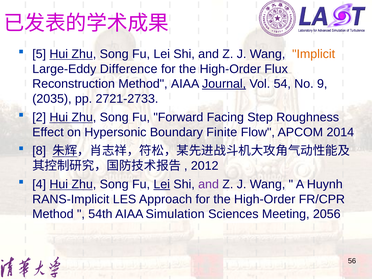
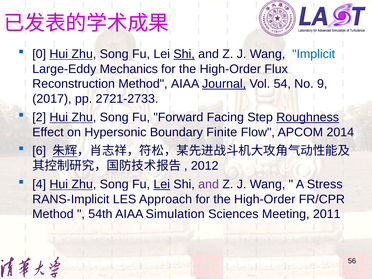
5: 5 -> 0 (39, 54)
Shi underline: none -> present (184, 54)
Implicit colour: orange -> blue (314, 54)
Difference: Difference -> Mechanics (129, 69)
2035: 2035 -> 2017 (52, 99)
Roughness underline: none -> present (308, 117)
8: 8 -> 6 (39, 151)
Huynh: Huynh -> Stress (325, 184)
2056: 2056 -> 2011 (327, 214)
